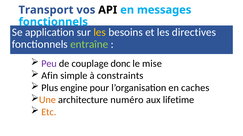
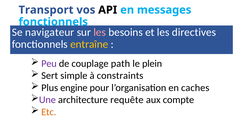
application: application -> navigateur (50, 32)
les colour: yellow -> pink (100, 32)
entraîne colour: light green -> yellow (89, 45)
donc: donc -> path (120, 64)
mise: mise -> plein (152, 64)
Afin: Afin -> Sert (50, 76)
Une colour: orange -> purple (47, 100)
numéro: numéro -> requête (127, 100)
lifetime: lifetime -> compte (178, 100)
